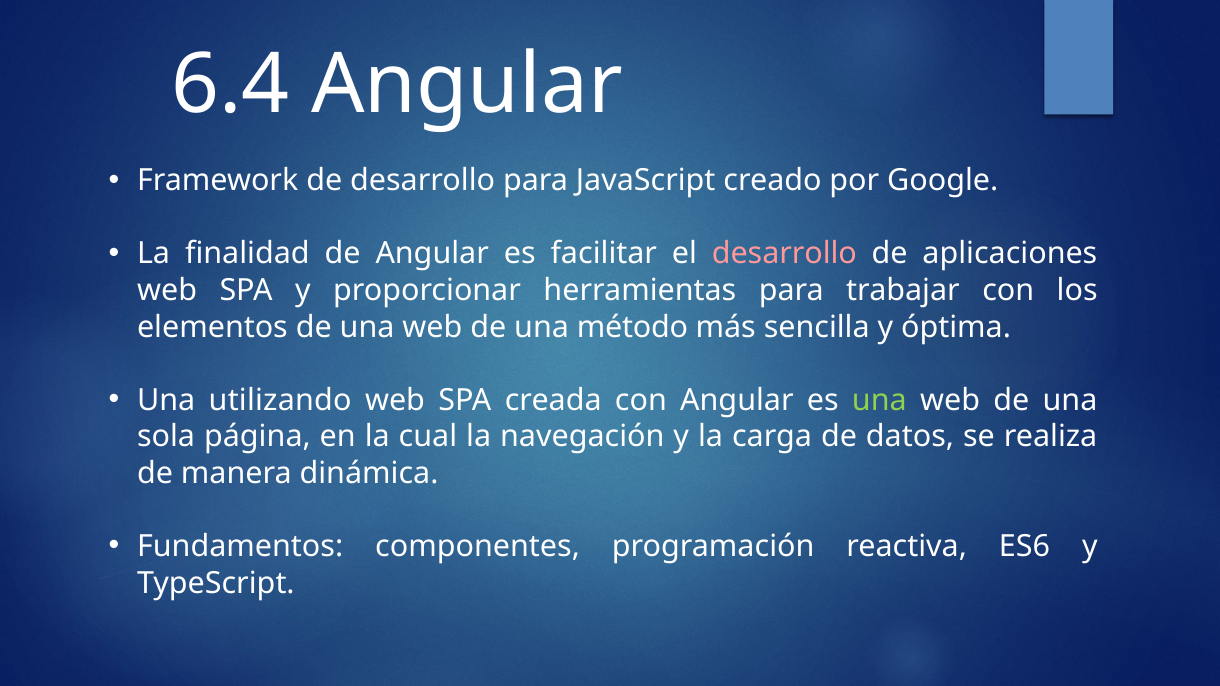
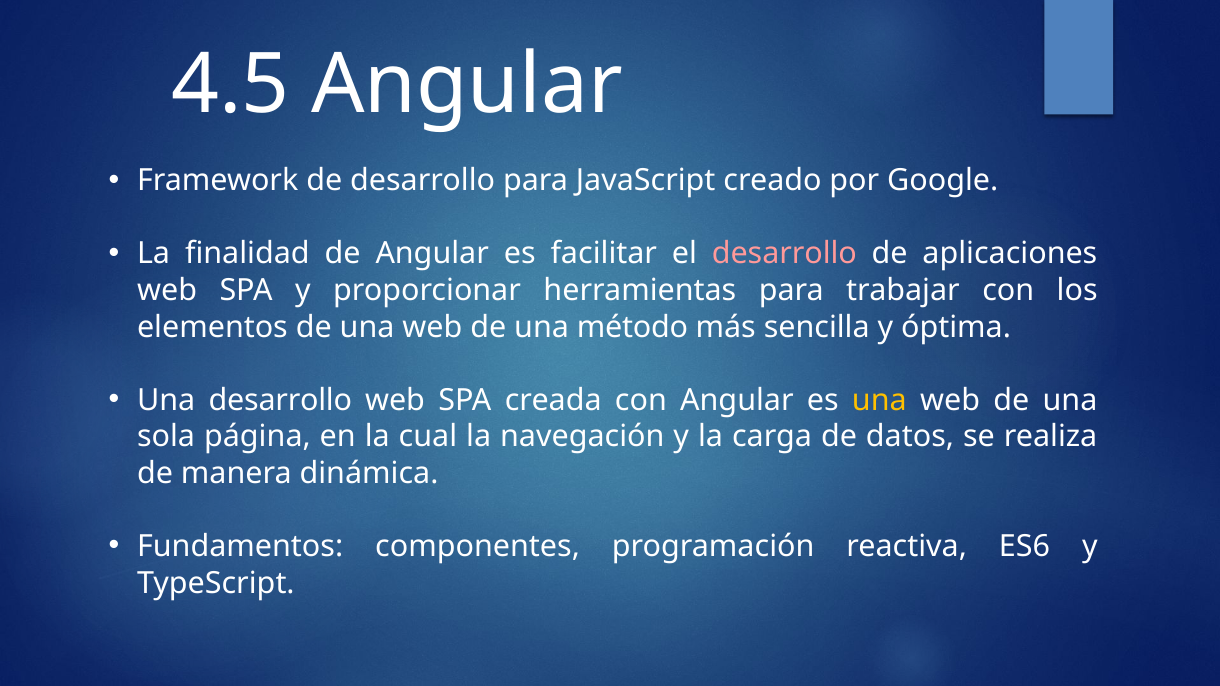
6.4: 6.4 -> 4.5 (230, 85)
Una utilizando: utilizando -> desarrollo (280, 400)
una colour: light green -> yellow (879, 400)
